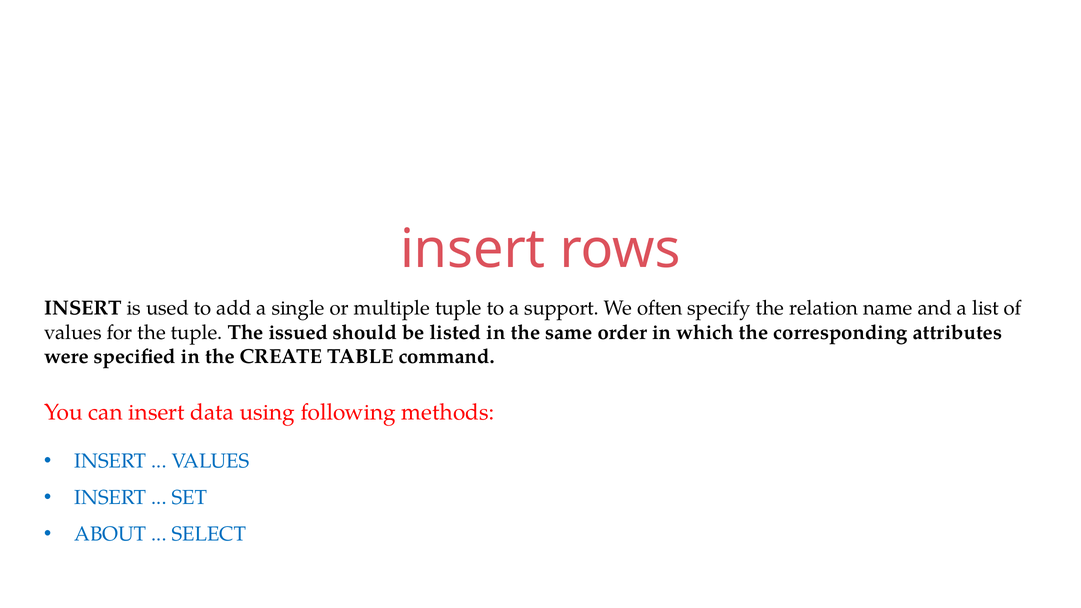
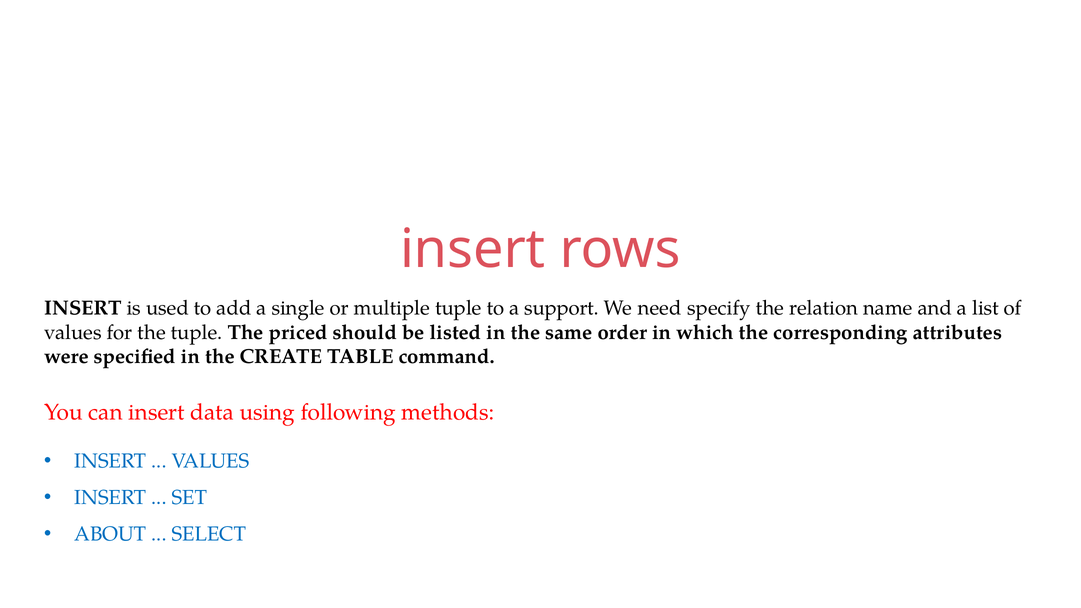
often: often -> need (660, 308)
issued: issued -> priced (298, 332)
